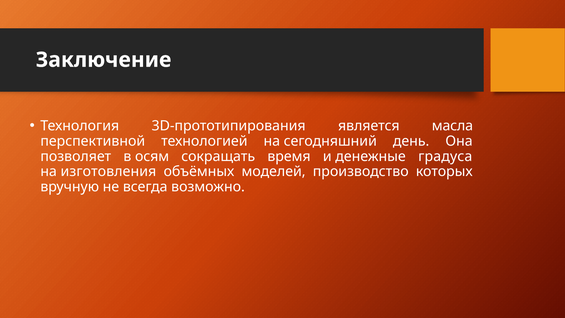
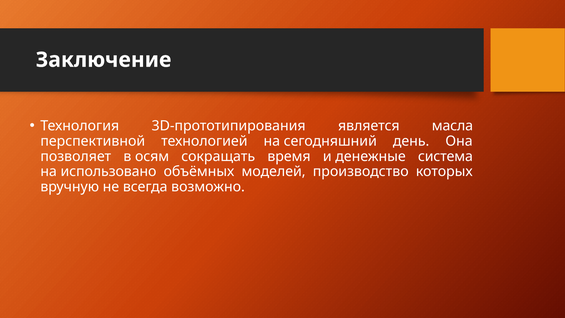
градуса: градуса -> система (445, 156)
изготовления: изготовления -> использовано (108, 172)
